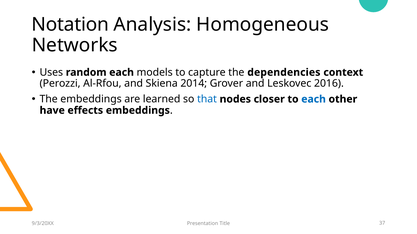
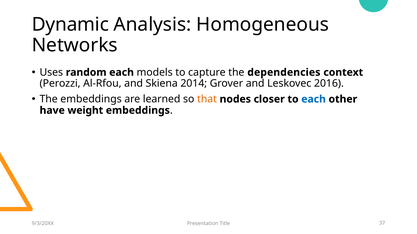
Notation: Notation -> Dynamic (70, 25)
that colour: blue -> orange (207, 99)
effects: effects -> weight (85, 111)
